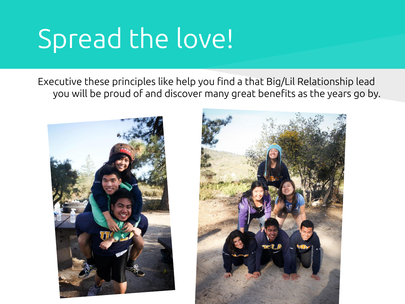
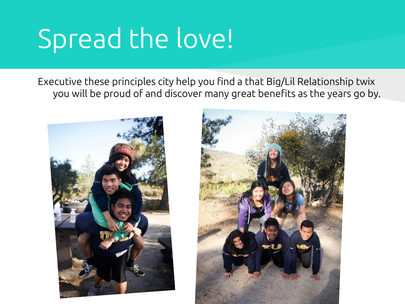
like: like -> city (166, 82)
lead: lead -> twix (366, 82)
